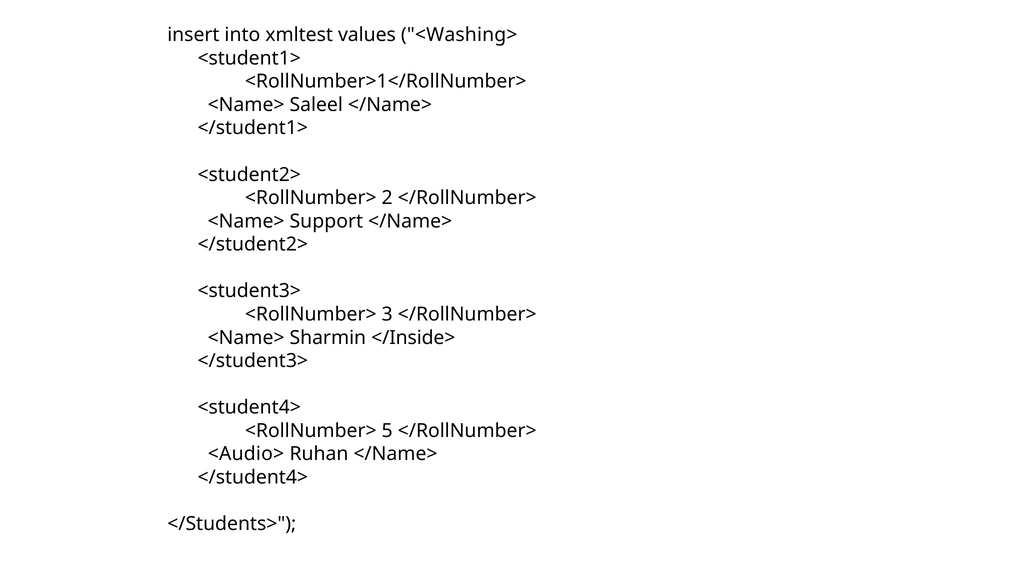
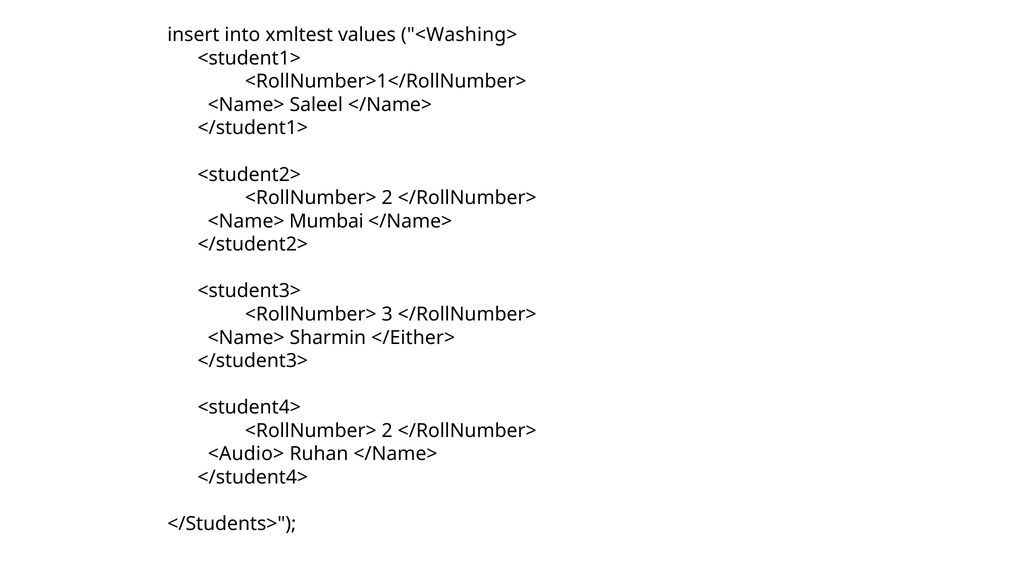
Support: Support -> Mumbai (326, 221)
</Inside>: </Inside> -> </Either> (413, 338)
5: 5 -> 2 (387, 431)
